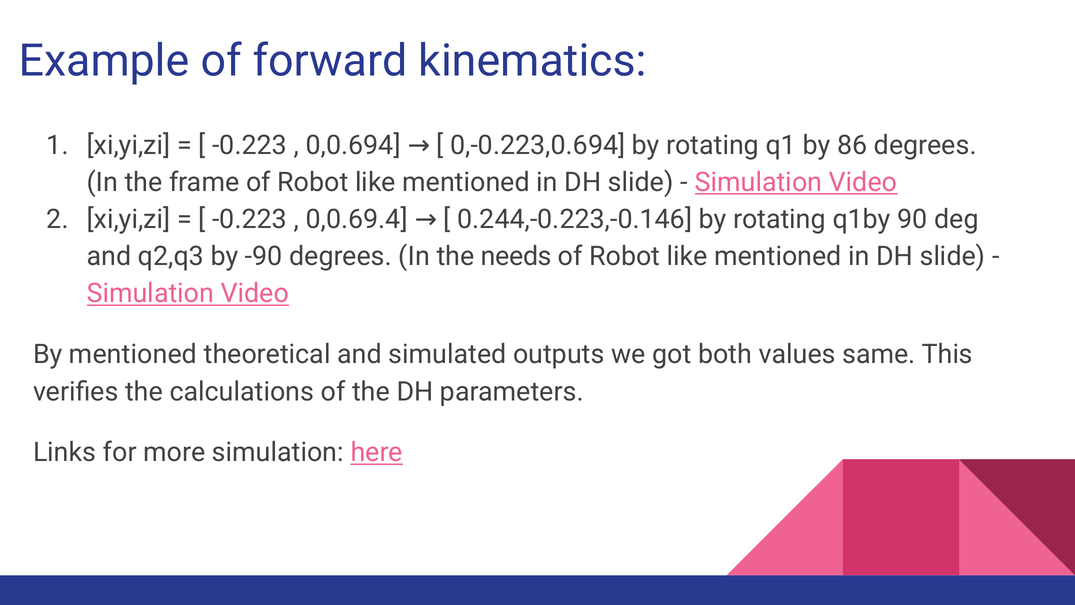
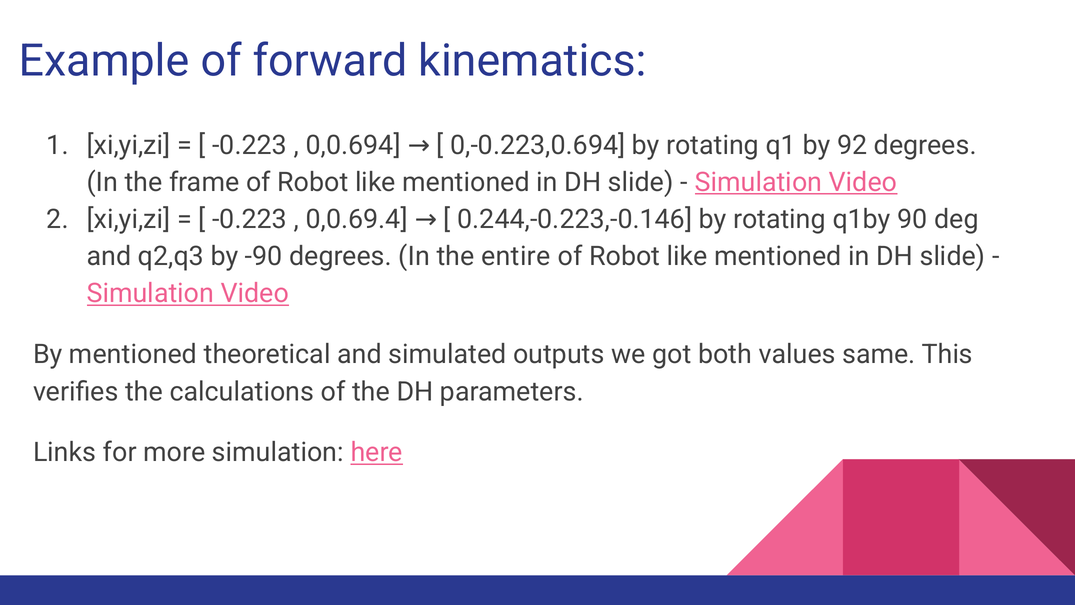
86: 86 -> 92 (852, 145)
needs: needs -> entire (516, 256)
